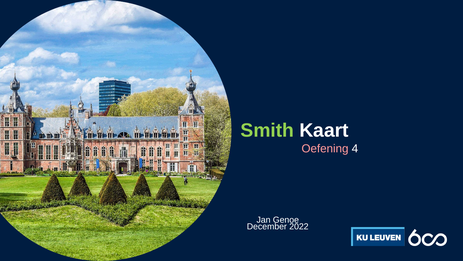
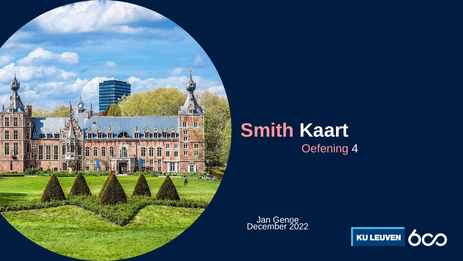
Smith colour: light green -> pink (267, 130)
